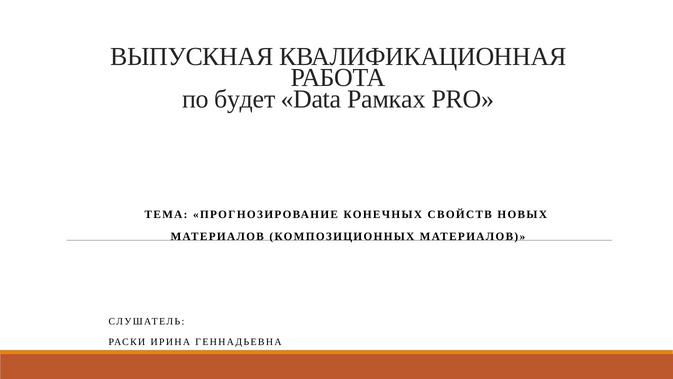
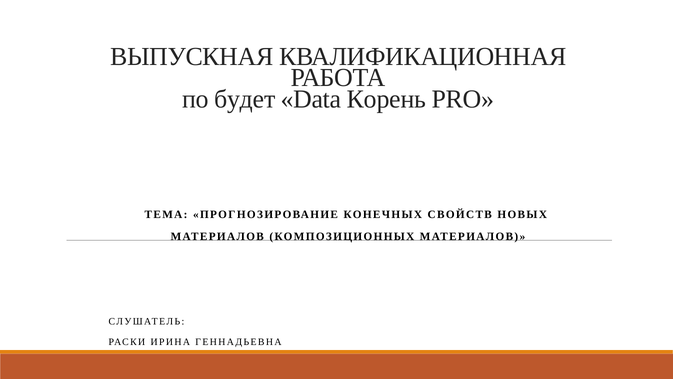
Рамках: Рамках -> Корень (386, 99)
